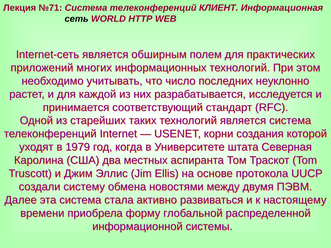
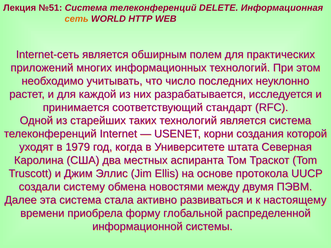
№71: №71 -> №51 (50, 8)
КЛИЕНТ: КЛИЕНТ -> DELETE (219, 8)
сеть colour: black -> orange (77, 19)
